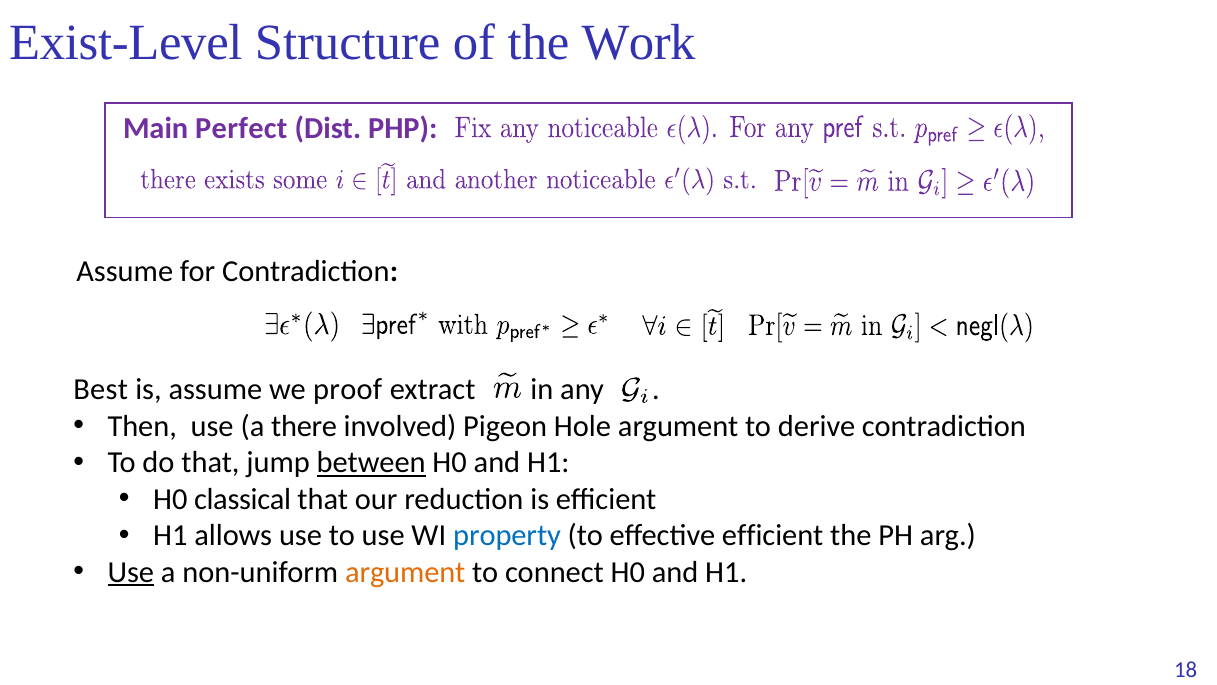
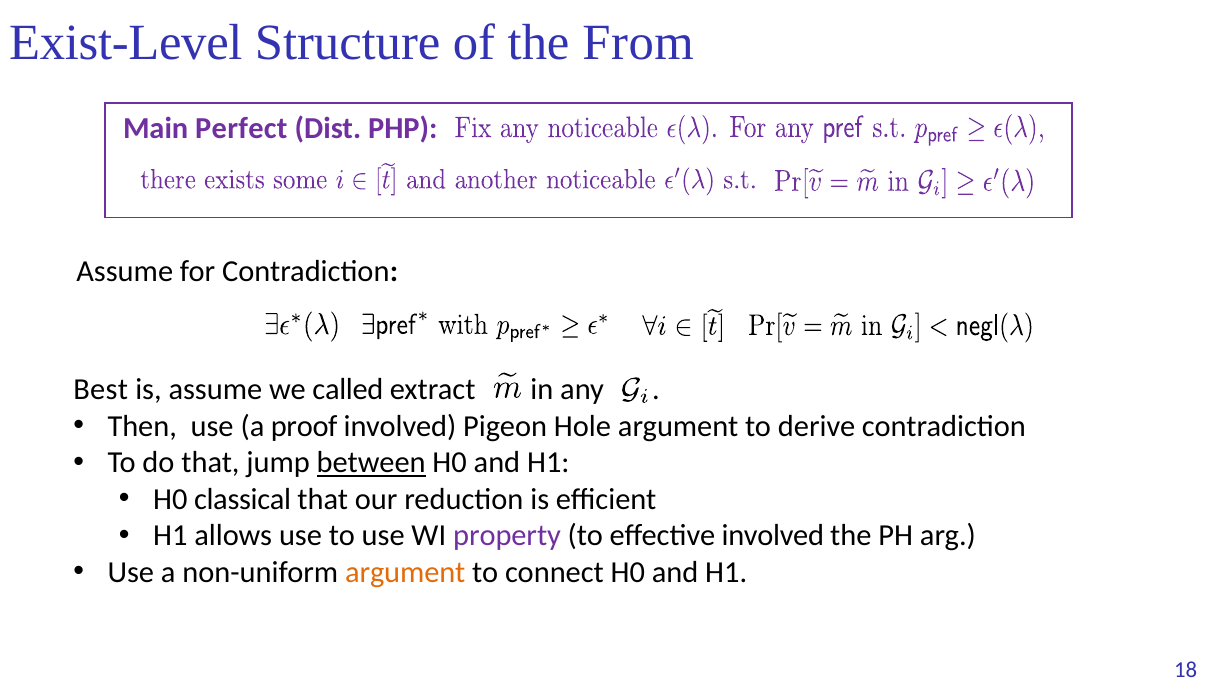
Work: Work -> From (638, 43)
proof: proof -> called (348, 389)
there: there -> proof (304, 426)
property colour: blue -> purple (507, 535)
effective efficient: efficient -> involved (773, 535)
Use underline: present -> none (131, 572)
